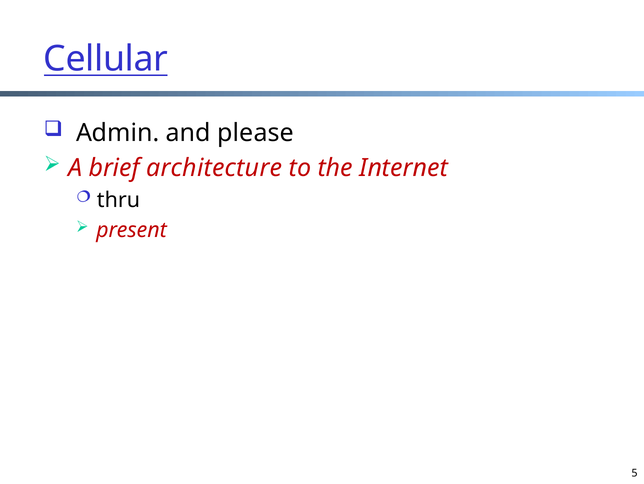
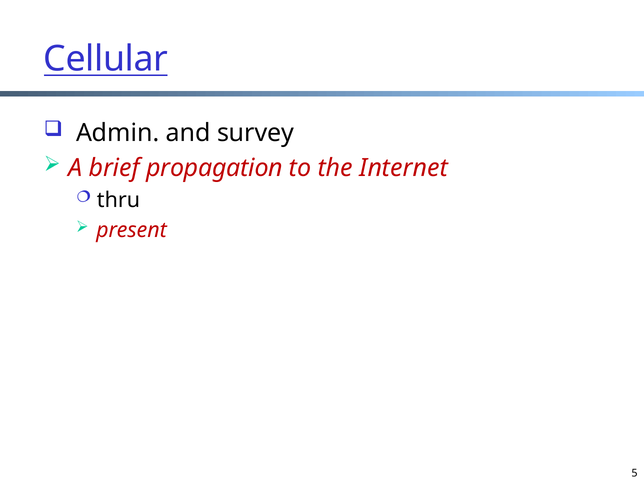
please: please -> survey (256, 133)
architecture: architecture -> propagation (214, 168)
